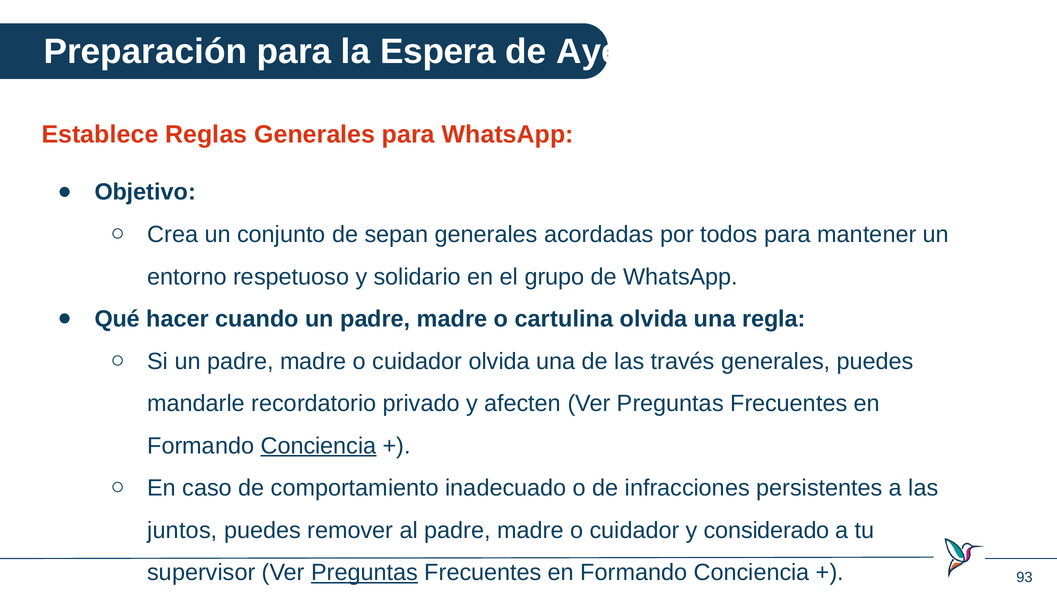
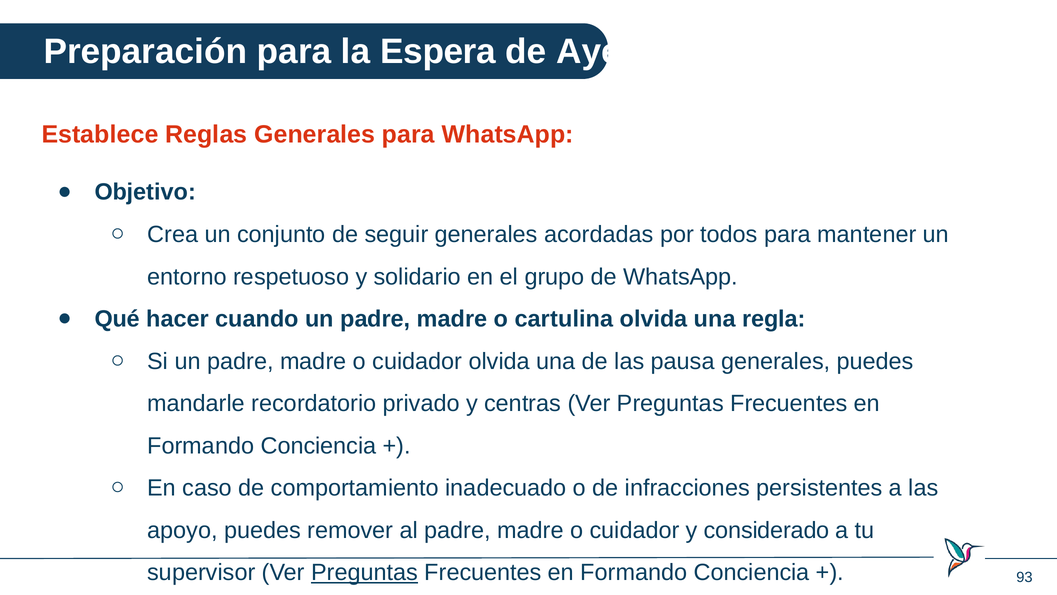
sepan: sepan -> seguir (396, 234)
través: través -> pausa (683, 361)
afecten: afecten -> centras (523, 403)
Conciencia underline: present -> none (319, 446)
juntos: juntos -> apoyo (183, 530)
